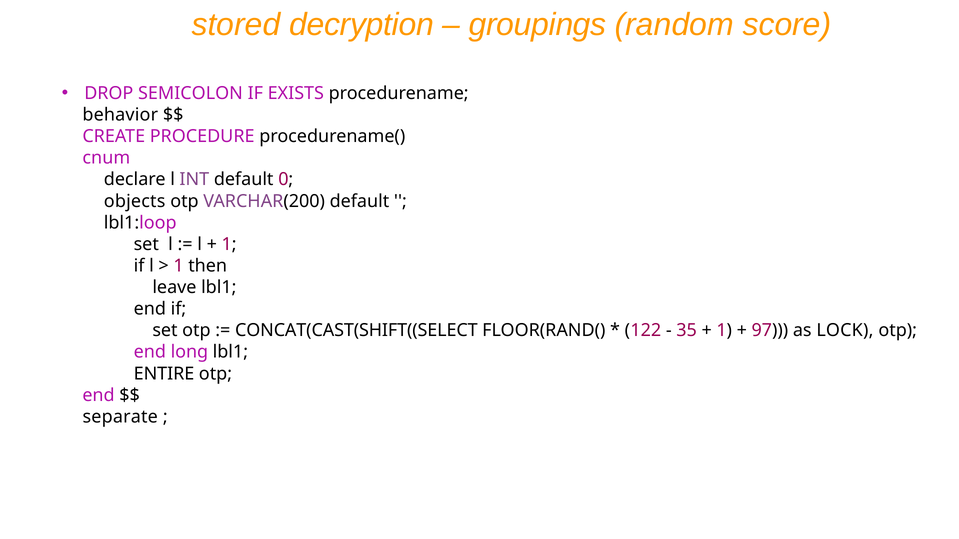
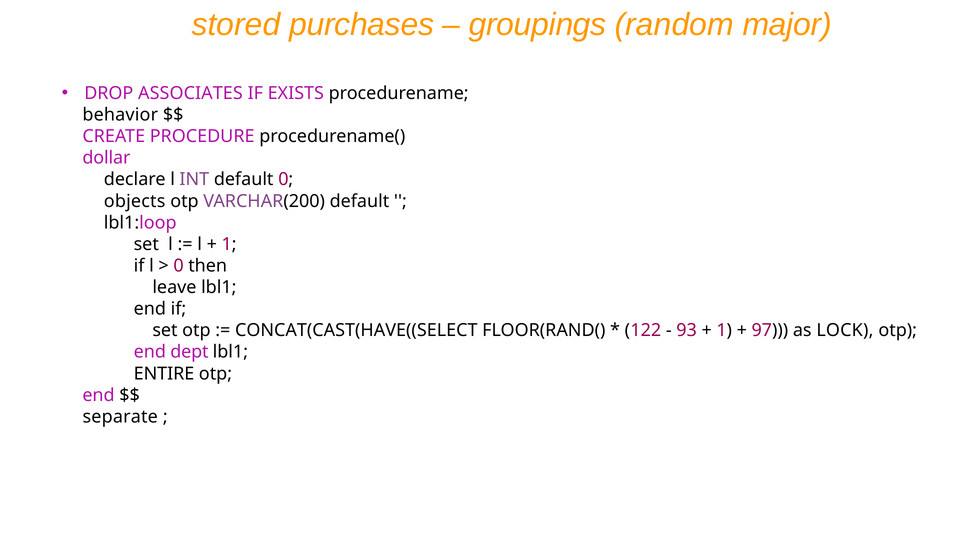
decryption: decryption -> purchases (362, 25)
score: score -> major (787, 25)
SEMICOLON: SEMICOLON -> ASSOCIATES (190, 93)
cnum: cnum -> dollar (106, 158)
1: 1 -> 0 (179, 266)
CONCAT(CAST(SHIFT((SELECT: CONCAT(CAST(SHIFT((SELECT -> CONCAT(CAST(HAVE((SELECT (356, 331)
35: 35 -> 93 (687, 331)
long: long -> dept (189, 352)
